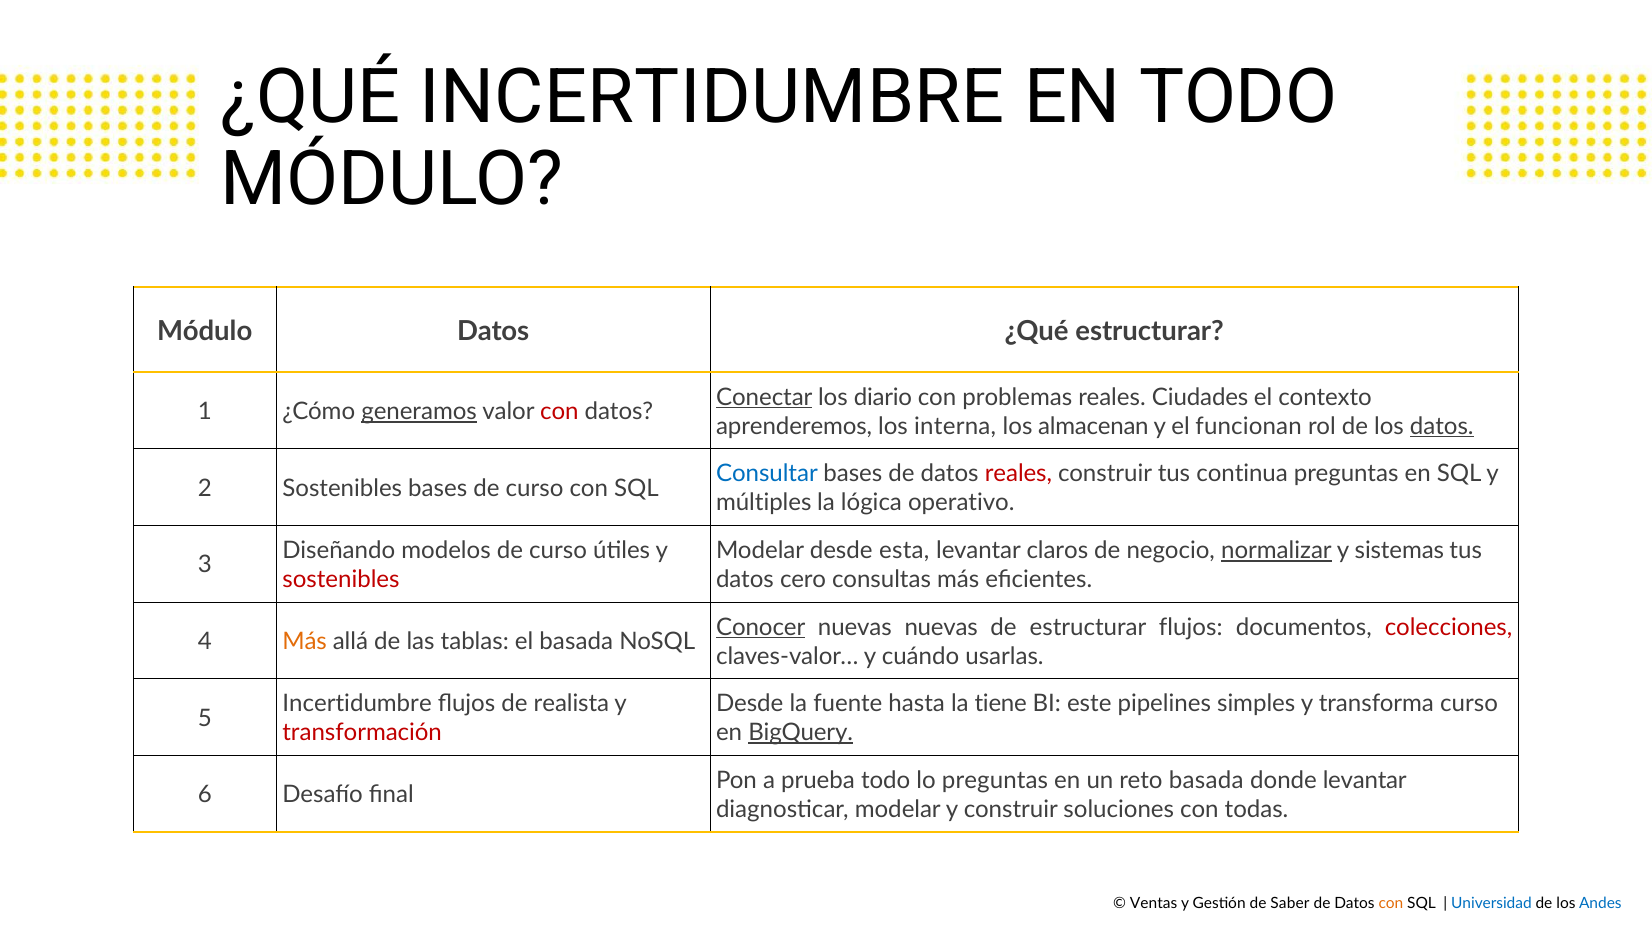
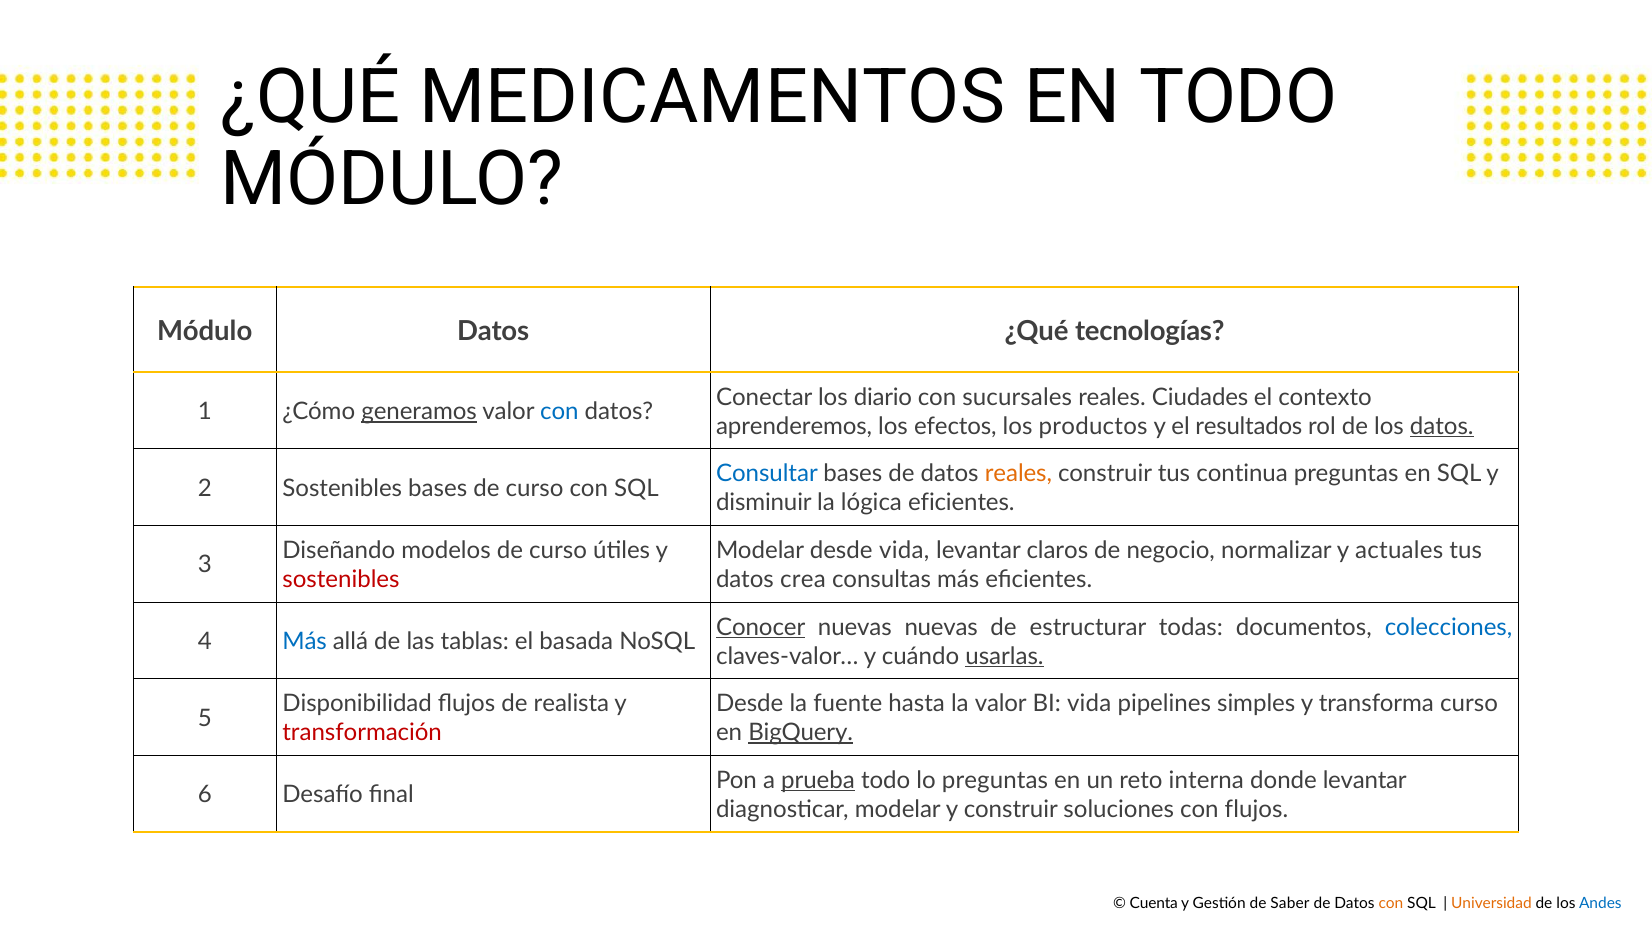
¿QUÉ INCERTIDUMBRE: INCERTIDUMBRE -> MEDICAMENTOS (712, 98)
¿Qué estructurar: estructurar -> tecnologías (1150, 331)
Conectar underline: present -> none (764, 397)
problemas: problemas -> sucursales (1017, 397)
con colour: red -> blue (559, 412)
interna: interna -> efectos (955, 426)
almacenan: almacenan -> productos (1093, 426)
funcionan: funcionan -> resultados (1249, 426)
reales colour: red -> orange (1018, 474)
múltiples: múltiples -> disminuir (764, 503)
lógica operativo: operativo -> eficientes (961, 503)
desde esta: esta -> vida (904, 551)
normalizar underline: present -> none (1276, 551)
sistemas: sistemas -> actuales (1399, 551)
cero: cero -> crea (803, 580)
estructurar flujos: flujos -> todas (1191, 627)
colecciones colour: red -> blue (1449, 627)
Más colour: orange -> blue (305, 642)
usarlas underline: none -> present (1005, 656)
Incertidumbre: Incertidumbre -> Disponibilidad (357, 704)
la tiene: tiene -> valor (1001, 704)
BI este: este -> vida (1089, 704)
prueba underline: none -> present (818, 781)
reto basada: basada -> interna (1206, 781)
con todas: todas -> flujos (1257, 810)
Ventas: Ventas -> Cuenta (1154, 904)
Universidad colour: blue -> orange (1491, 904)
